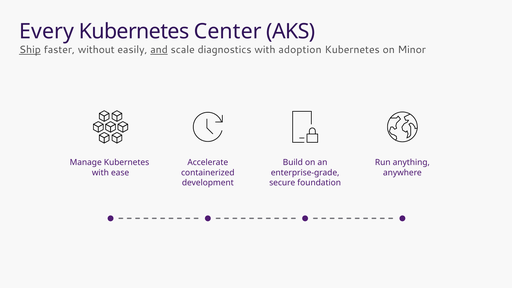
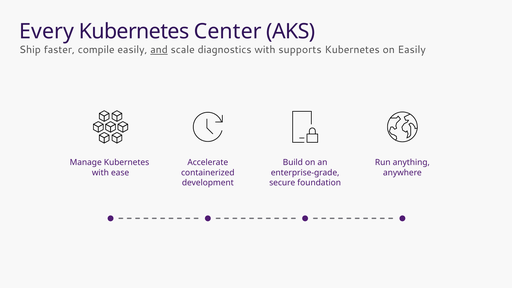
Ship underline: present -> none (30, 50)
without: without -> compile (96, 50)
adoption: adoption -> supports (300, 50)
on Minor: Minor -> Easily (412, 50)
